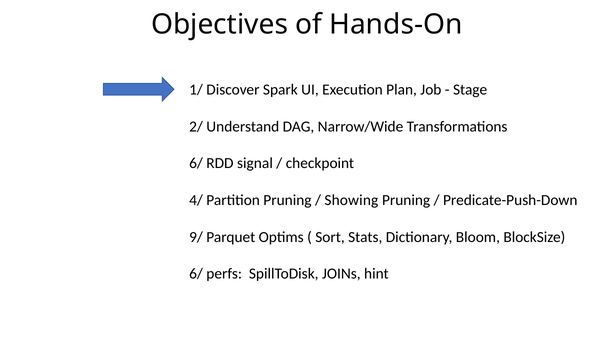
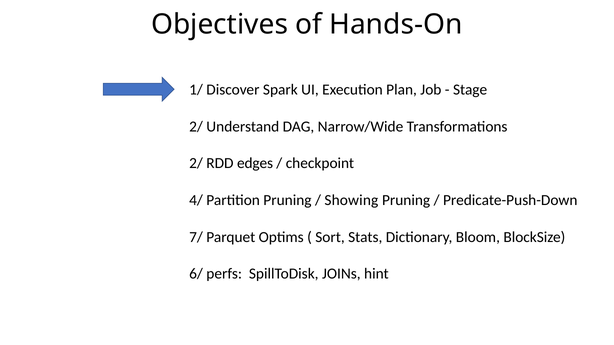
6/: 6/ -> 2/ (196, 164)
signal: signal -> edges (255, 164)
9/: 9/ -> 7/ (196, 237)
